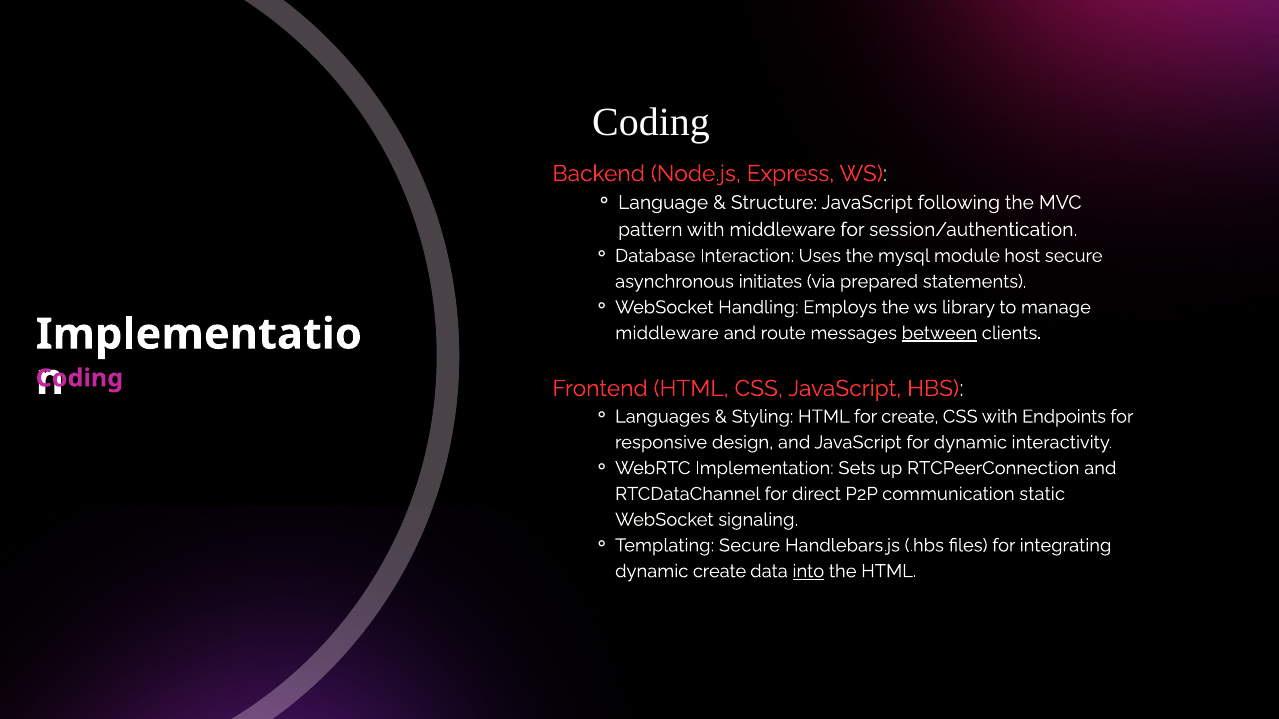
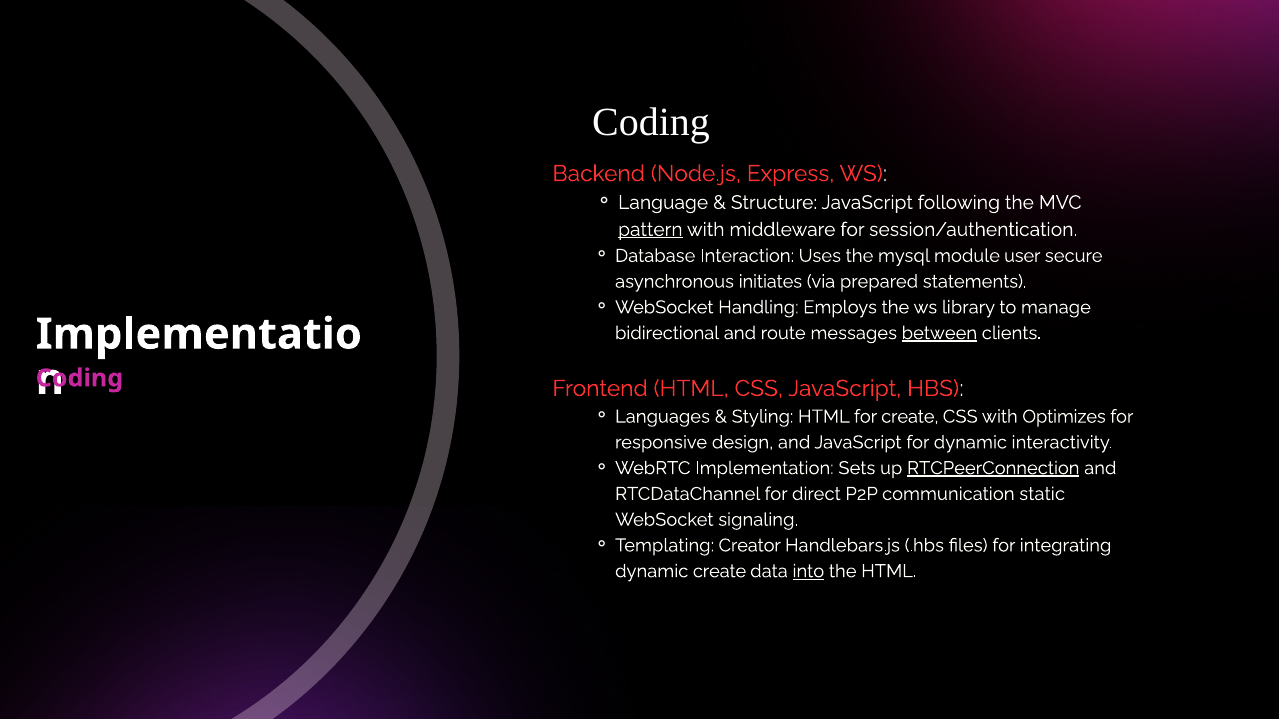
pattern underline: none -> present (650, 230)
host: host -> user (1022, 256)
middleware: middleware -> bidirectional (667, 333)
Endpoints: Endpoints -> Optimizes (1064, 417)
RTCPeerConnection underline: none -> present (993, 468)
Templating Secure: Secure -> Creator (750, 546)
